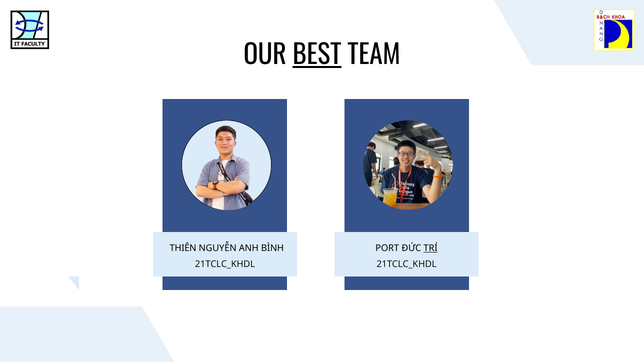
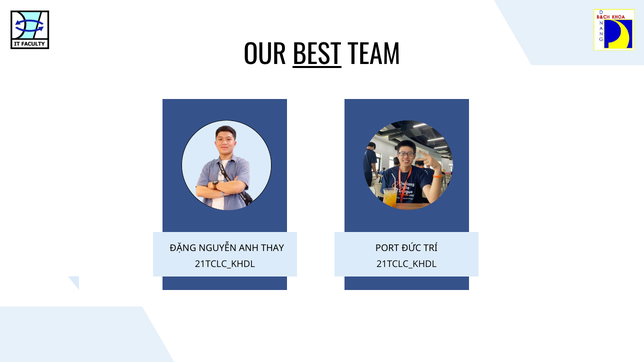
THIÊN: THIÊN -> ĐẶNG (183, 248)
BÌNH: BÌNH -> THAY (273, 248)
TRÍ underline: present -> none (431, 248)
